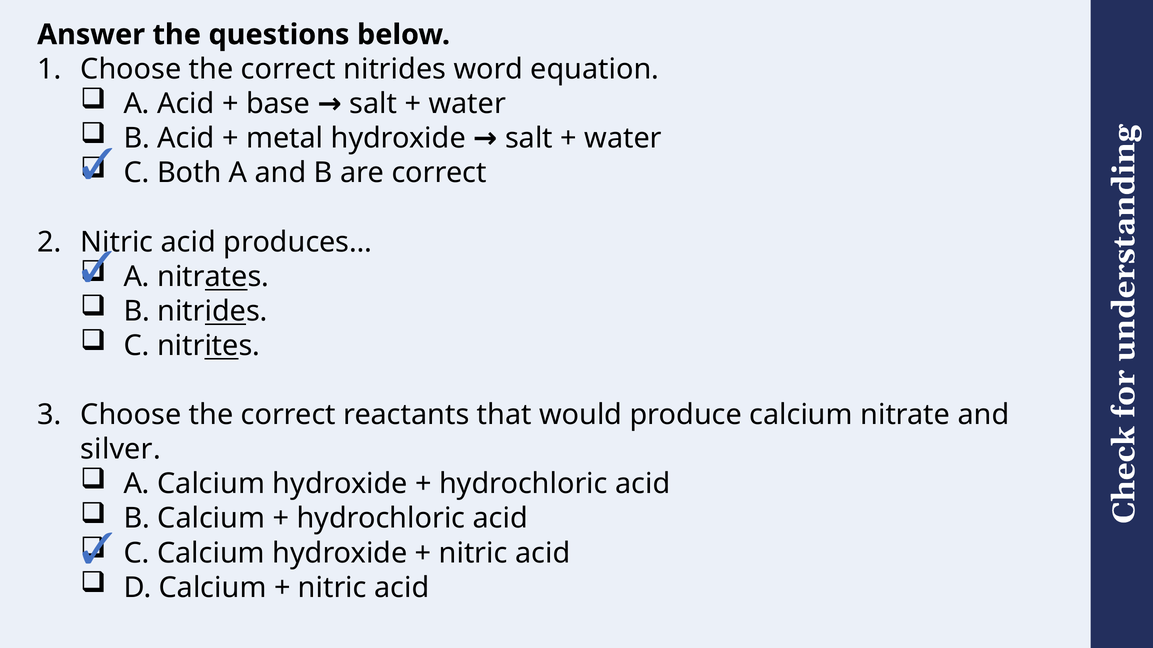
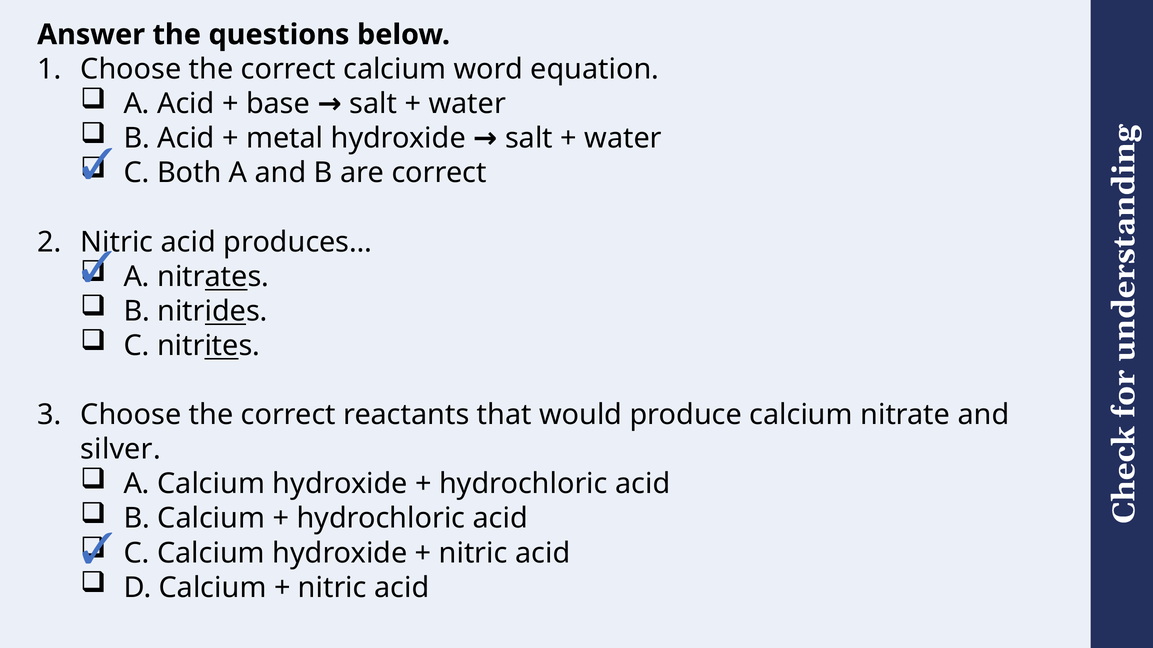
correct nitrides: nitrides -> calcium (395, 69)
